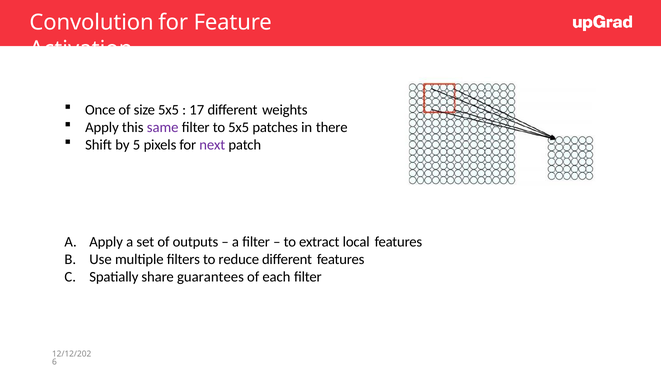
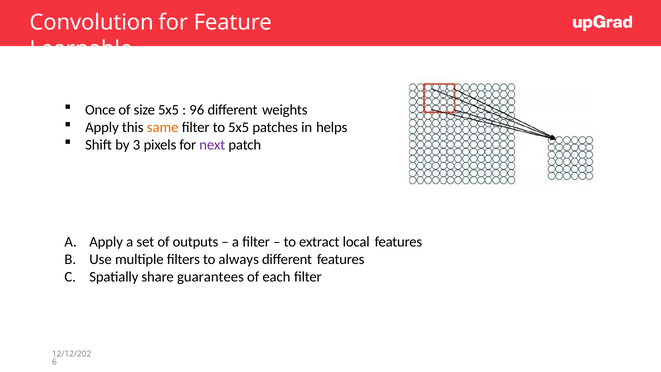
Activation: Activation -> Learnable (81, 49)
17: 17 -> 96 (197, 110)
same colour: purple -> orange (163, 128)
there: there -> helps (332, 128)
5: 5 -> 3 (137, 145)
reduce: reduce -> always (239, 260)
